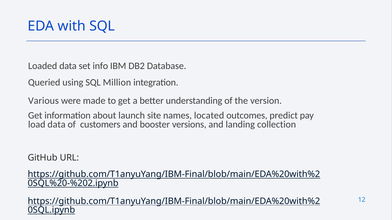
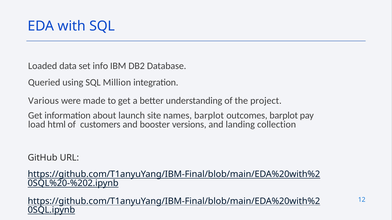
version: version -> project (266, 101)
names located: located -> barplot (209, 116)
outcomes predict: predict -> barplot (284, 116)
load data: data -> html (57, 125)
